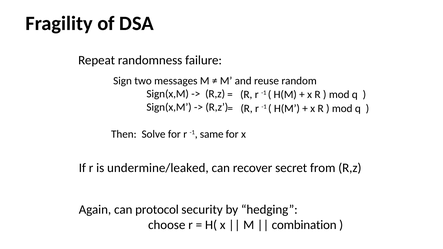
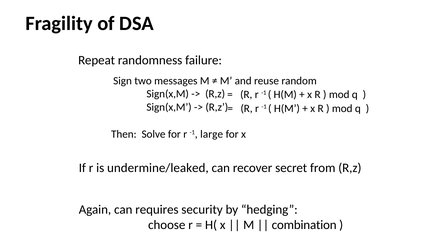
same: same -> large (212, 134)
protocol: protocol -> requires (157, 210)
